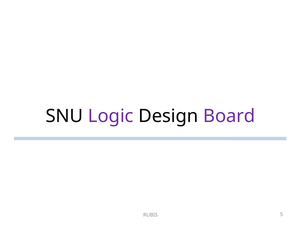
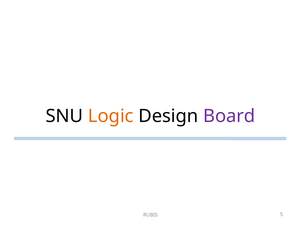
Logic colour: purple -> orange (111, 116)
